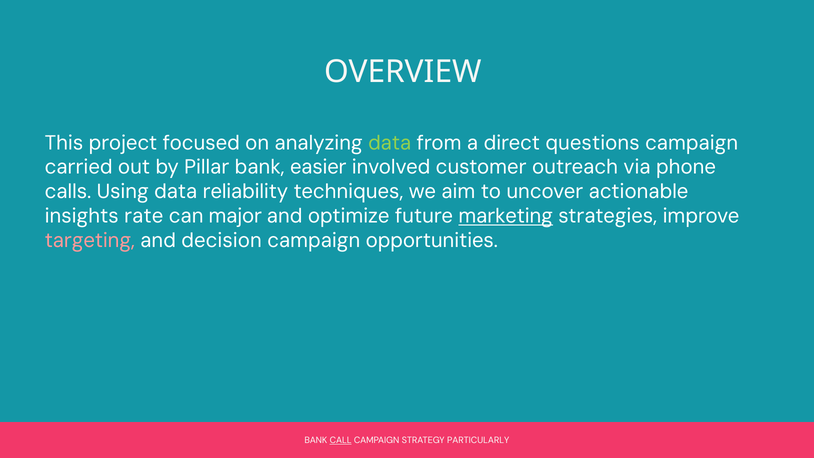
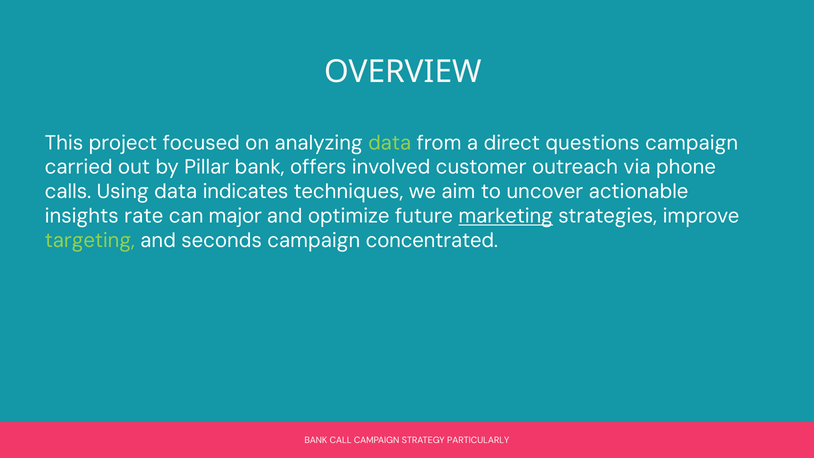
easier: easier -> offers (318, 167)
reliability: reliability -> indicates (245, 192)
targeting colour: pink -> light green (90, 240)
decision: decision -> seconds (222, 240)
opportunities: opportunities -> concentrated (432, 240)
CALL underline: present -> none (341, 440)
